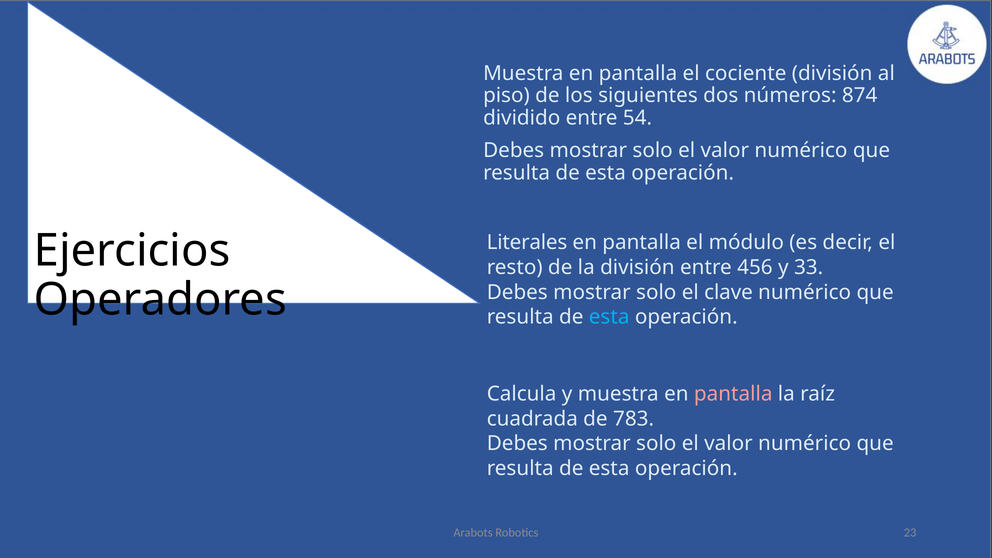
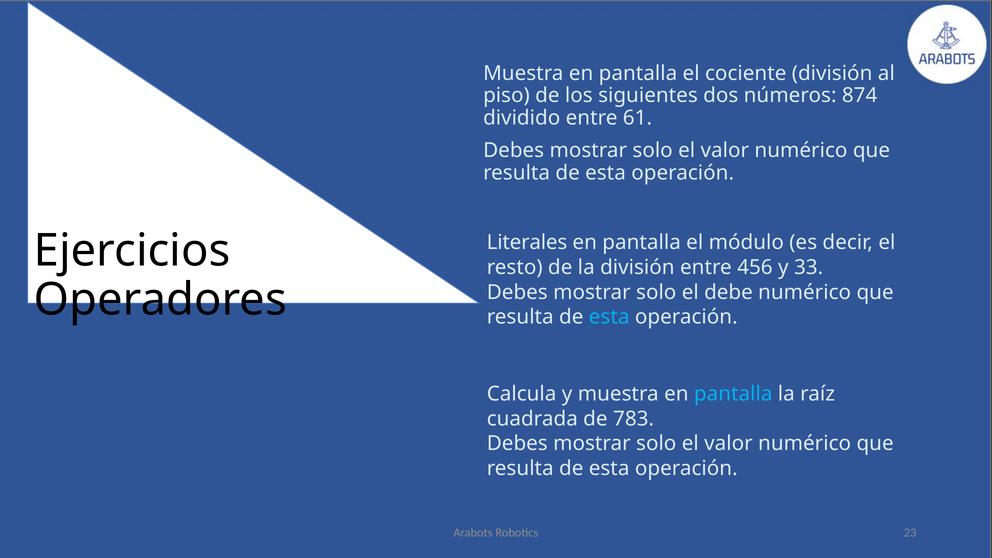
54: 54 -> 61 (637, 118)
clave: clave -> debe (728, 292)
pantalla colour: pink -> light blue (733, 394)
